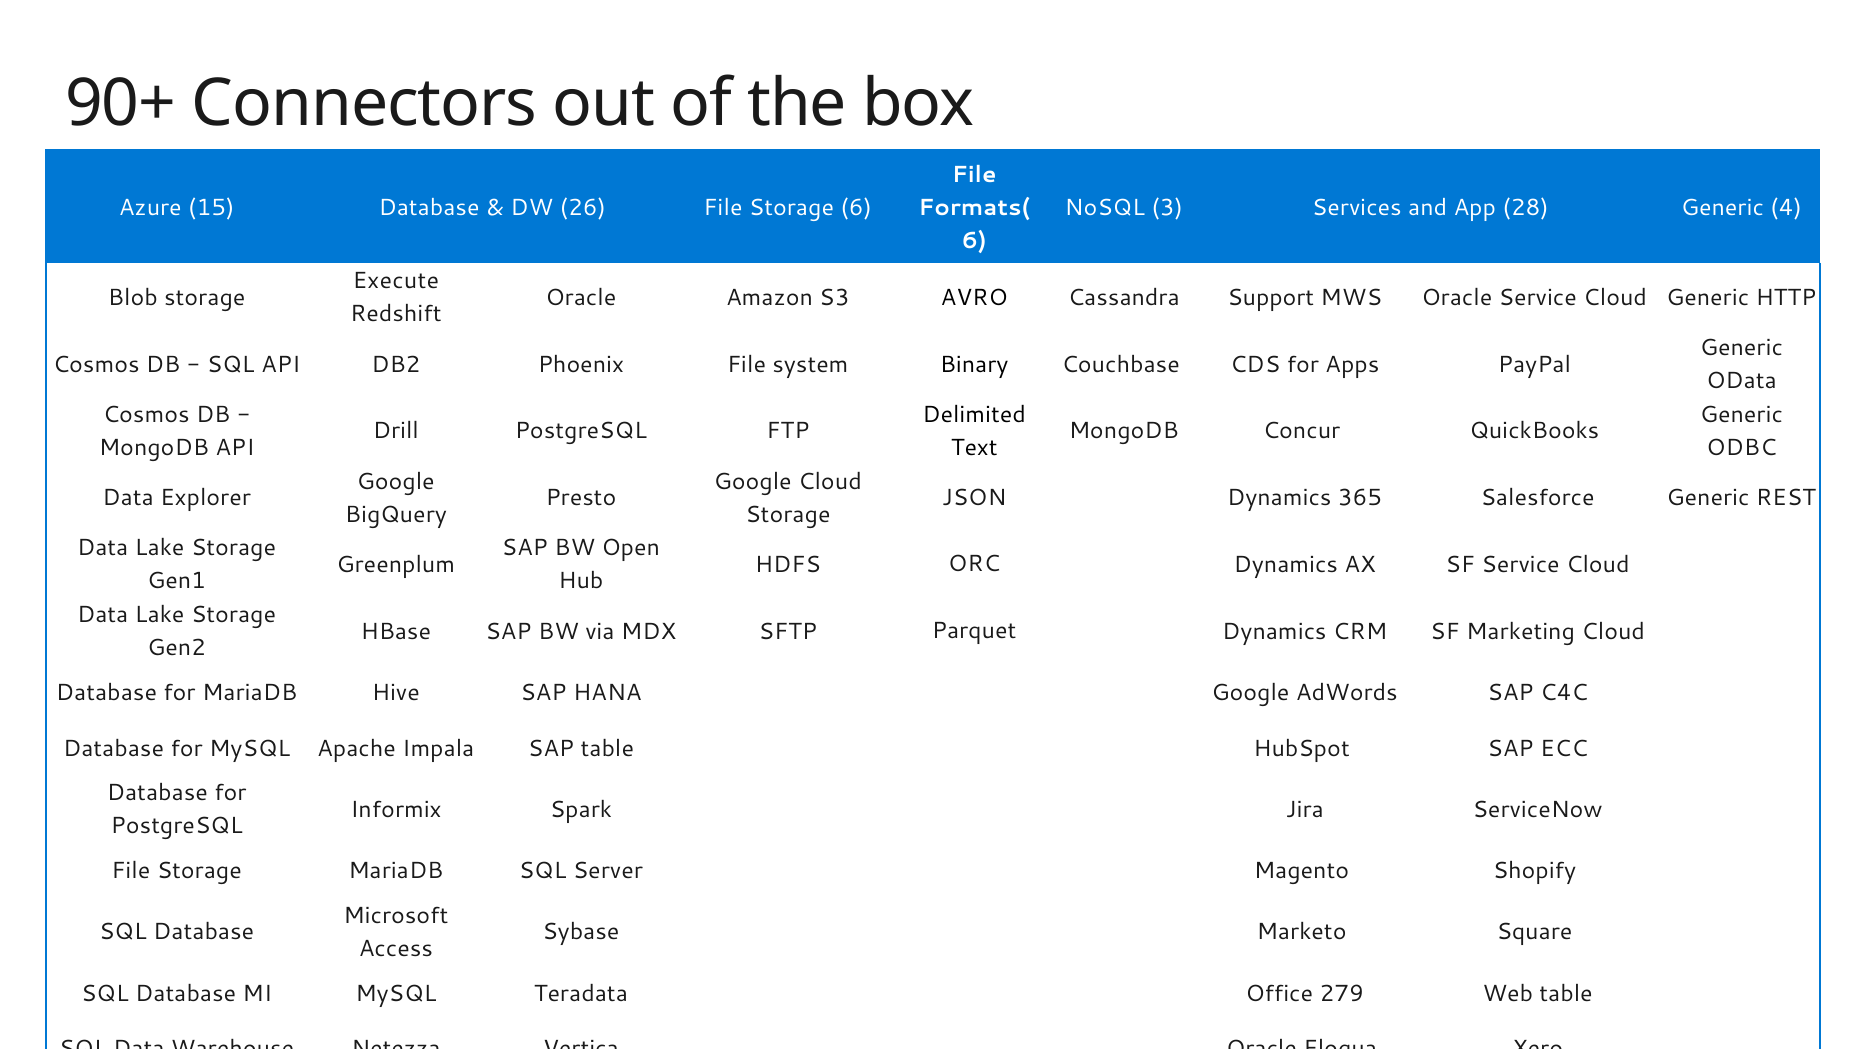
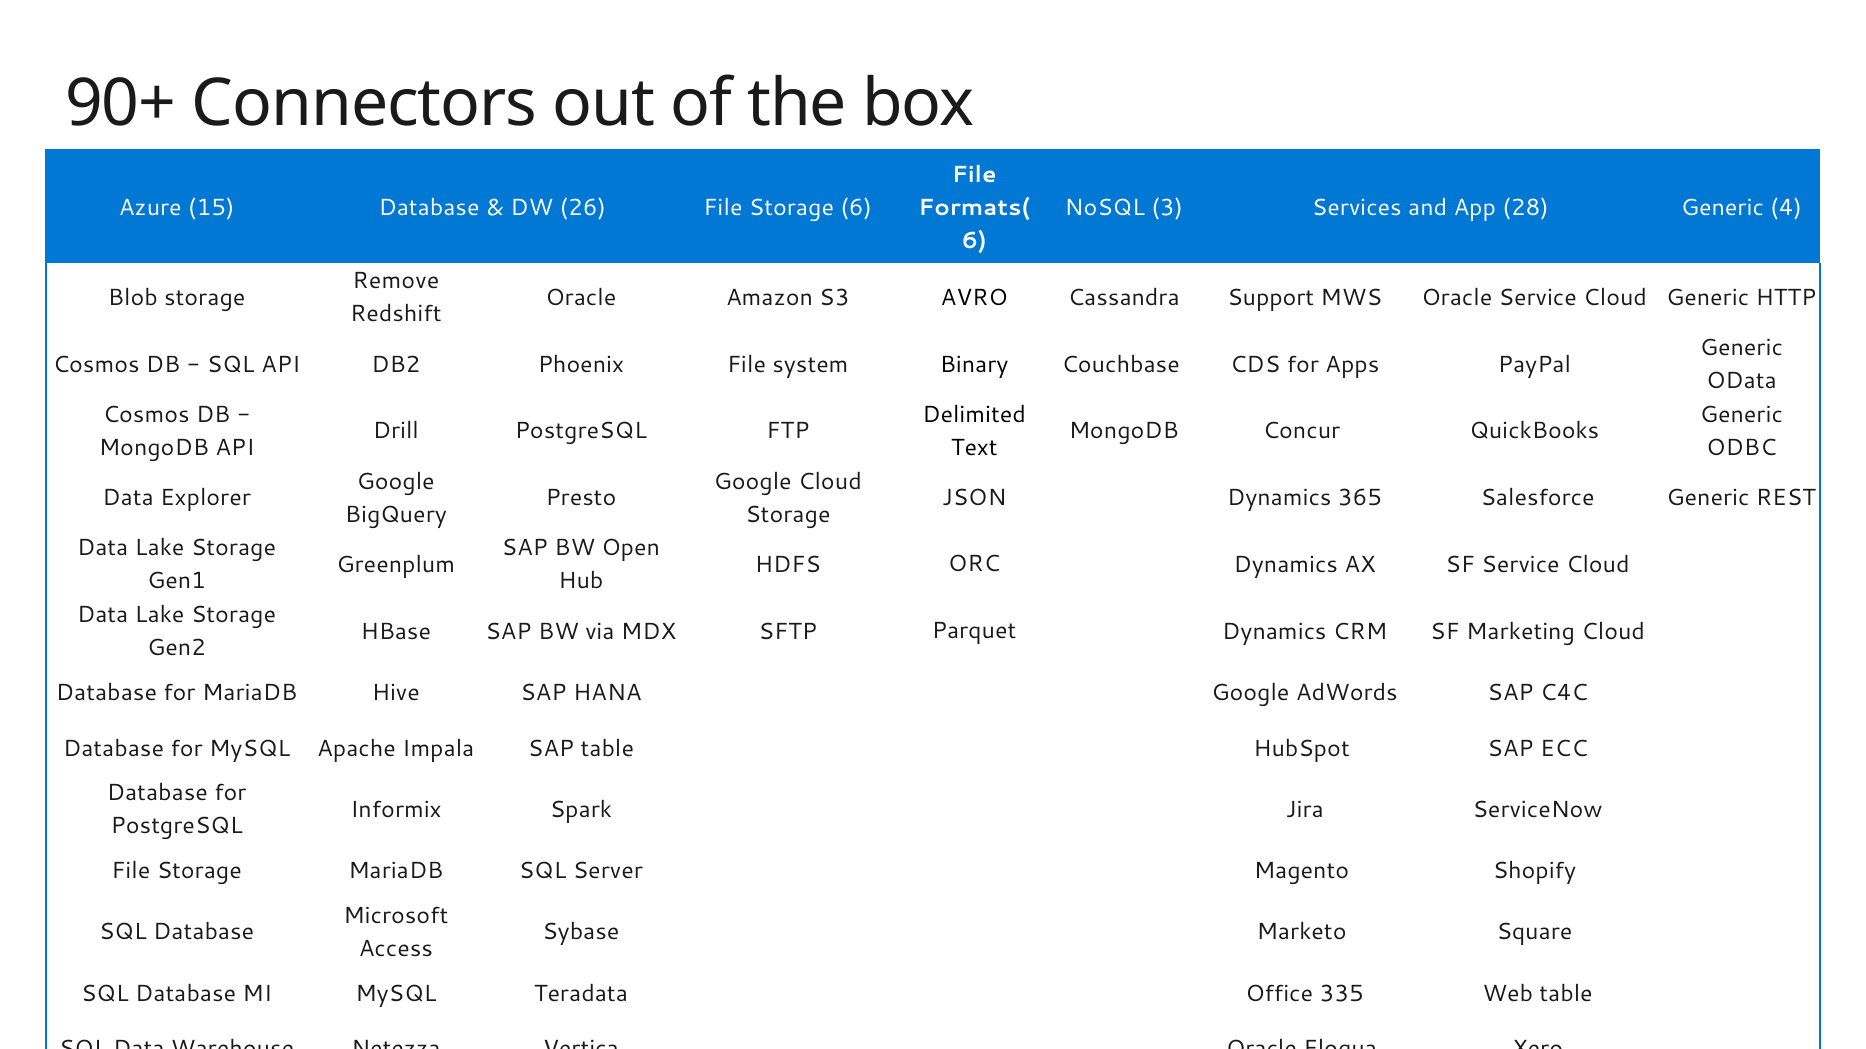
Execute: Execute -> Remove (396, 281)
279: 279 -> 335 (1342, 994)
